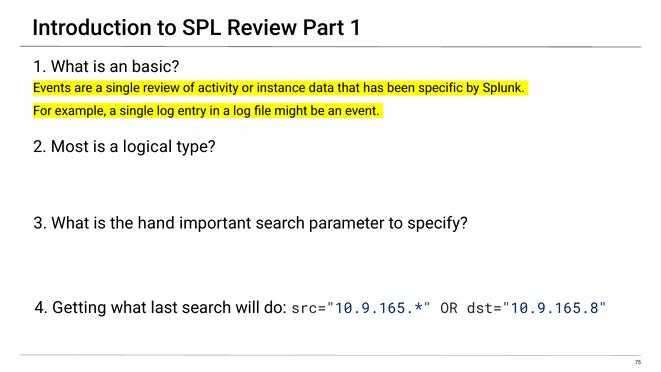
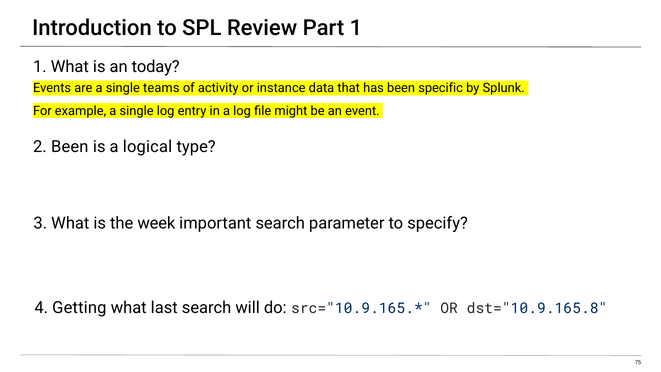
basic: basic -> today (156, 67)
single review: review -> teams (161, 88)
2 Most: Most -> Been (70, 147)
hand: hand -> week (156, 223)
